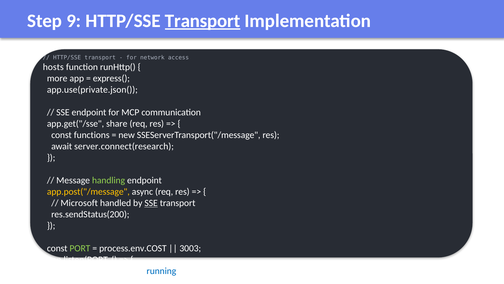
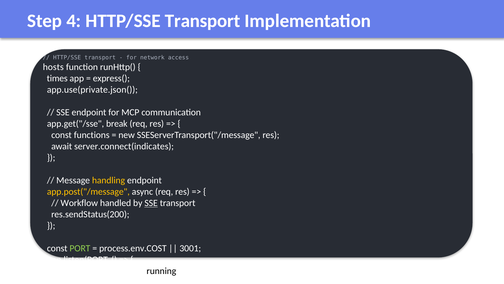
9: 9 -> 4 (74, 21)
Transport underline: present -> none (203, 21)
more: more -> times (57, 78)
share: share -> break (117, 123)
server.connect(research: server.connect(research -> server.connect(indicates (124, 146)
handling colour: light green -> yellow (109, 180)
Microsoft: Microsoft -> Workflow (79, 203)
3003: 3003 -> 3001 (190, 248)
running colour: blue -> black (161, 271)
